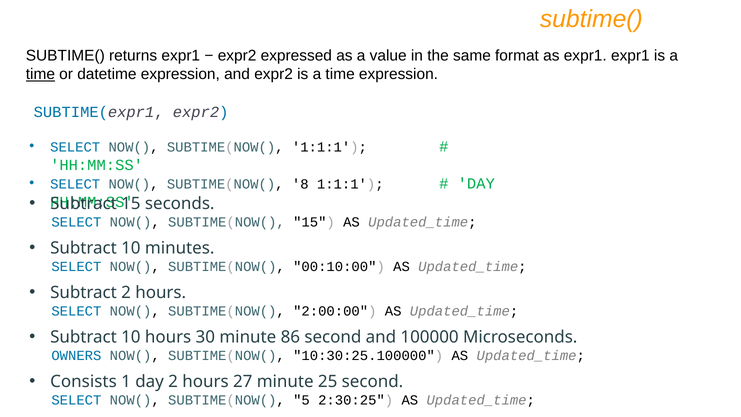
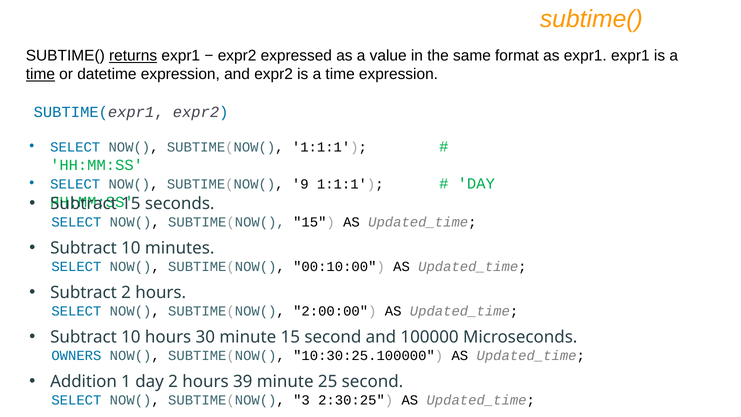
returns underline: none -> present (133, 56)
8: 8 -> 9 (300, 184)
minute 86: 86 -> 15 (290, 337)
Consists: Consists -> Addition (84, 381)
27: 27 -> 39 (243, 381)
5: 5 -> 3 (301, 400)
